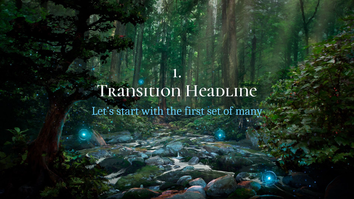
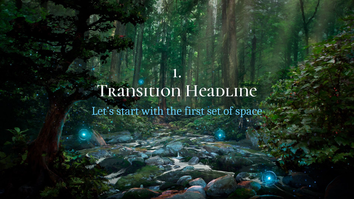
many: many -> space (249, 111)
